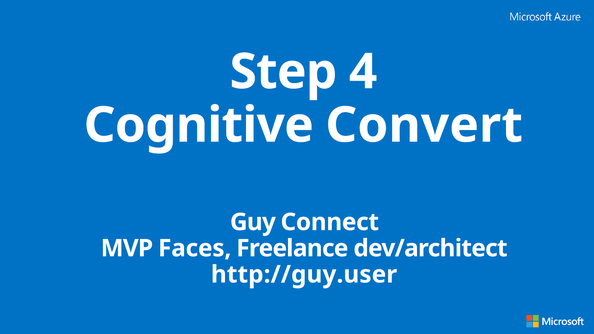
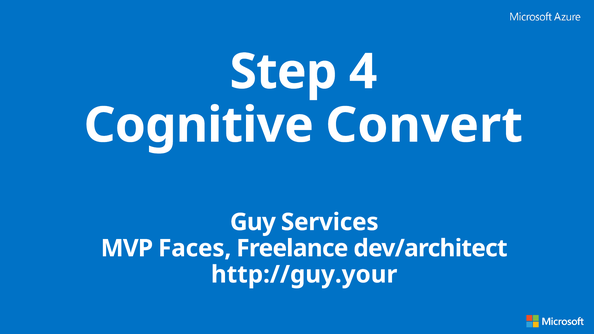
Connect: Connect -> Services (330, 222)
http://guy.user: http://guy.user -> http://guy.your (304, 275)
